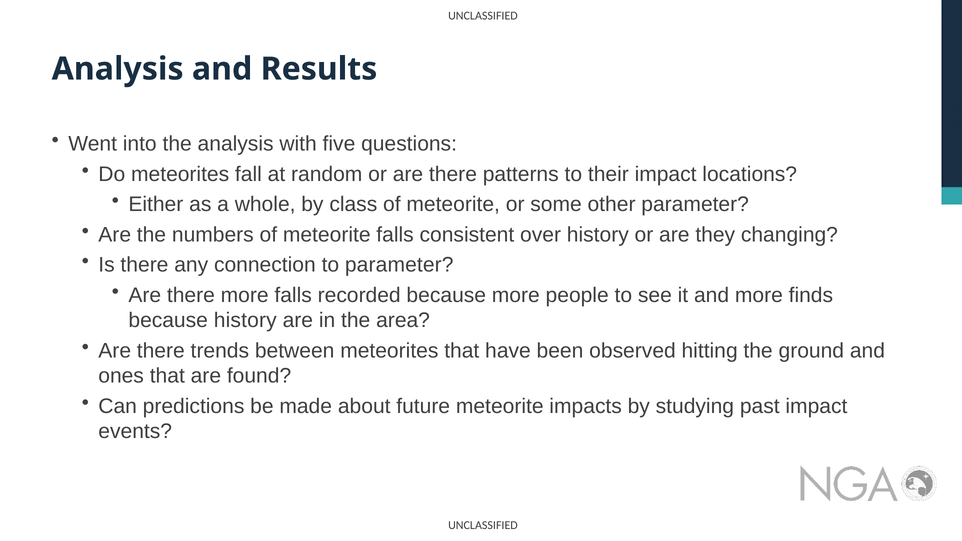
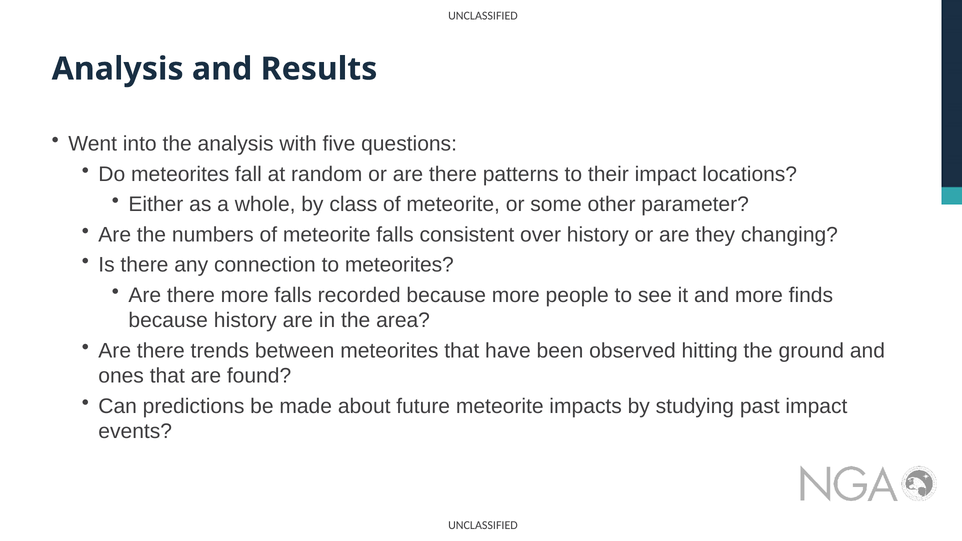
to parameter: parameter -> meteorites (399, 265)
